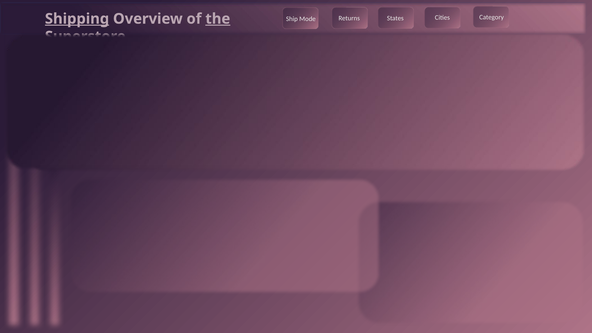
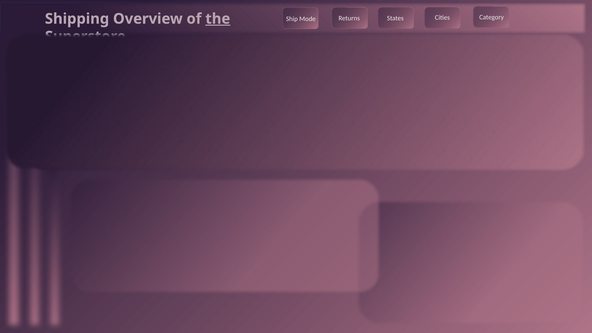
Shipping underline: present -> none (77, 19)
